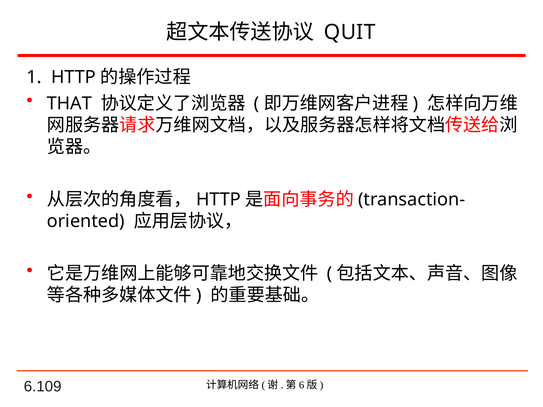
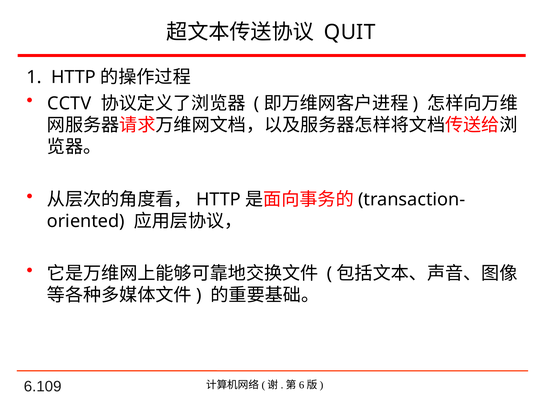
THAT: THAT -> CCTV (69, 104)
